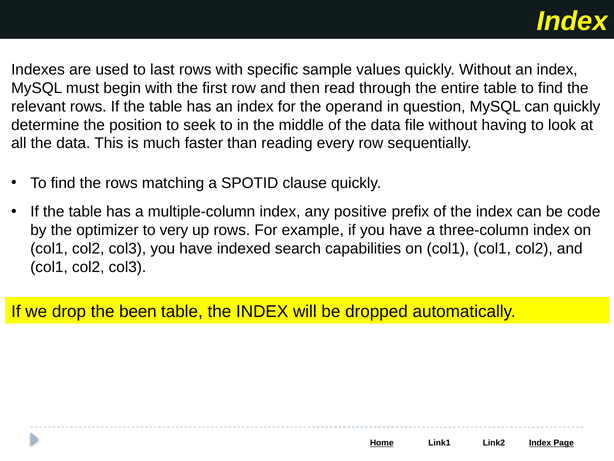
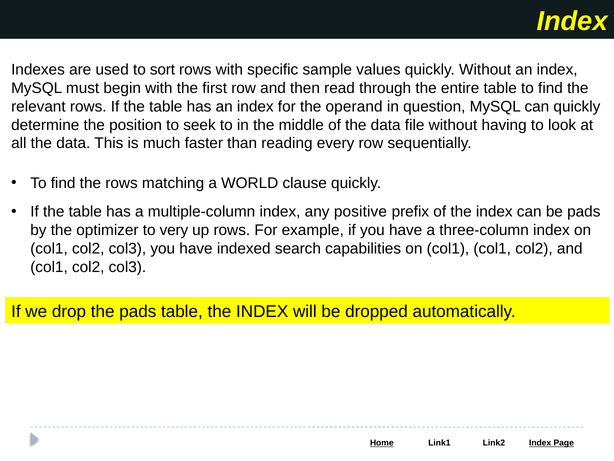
last: last -> sort (163, 70)
SPOTID: SPOTID -> WORLD (250, 183)
be code: code -> pads (584, 212)
the been: been -> pads (138, 311)
